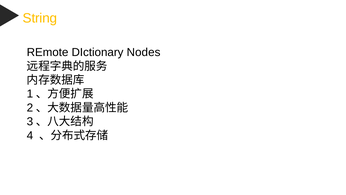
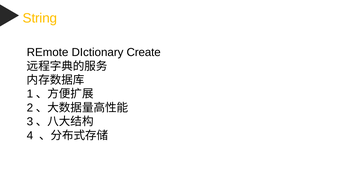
Nodes: Nodes -> Create (144, 52)
